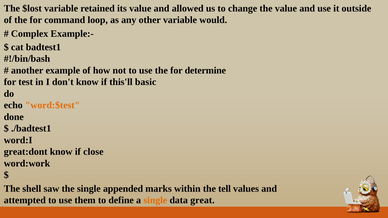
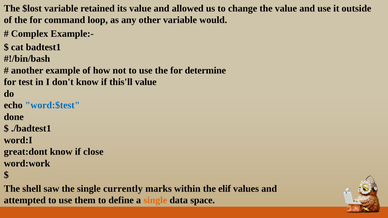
this'll basic: basic -> value (146, 82)
word:$test colour: orange -> blue (53, 105)
appended: appended -> currently (123, 189)
tell: tell -> elif (225, 189)
great: great -> space (203, 200)
